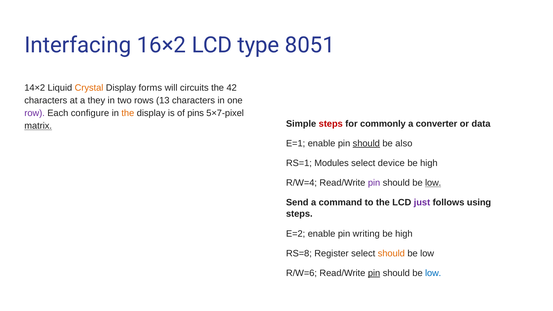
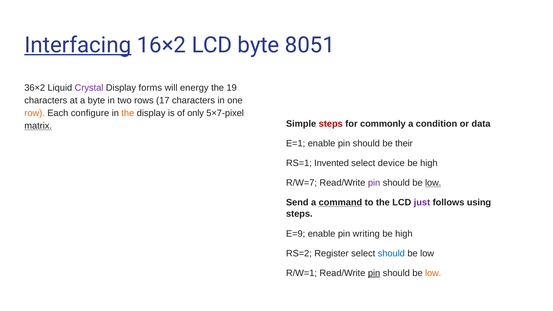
Interfacing underline: none -> present (78, 45)
LCD type: type -> byte (259, 45)
14×2: 14×2 -> 36×2 (35, 88)
Crystal colour: orange -> purple (89, 88)
circuits: circuits -> energy (194, 88)
42: 42 -> 19 (232, 88)
a they: they -> byte (96, 100)
13: 13 -> 17 (163, 100)
row colour: purple -> orange (35, 113)
pins: pins -> only (196, 113)
converter: converter -> condition (437, 124)
should underline: present -> none (366, 143)
also: also -> their (404, 143)
Modules: Modules -> Invented (332, 163)
R/W=4: R/W=4 -> R/W=7 (302, 183)
command underline: none -> present (340, 203)
E=2: E=2 -> E=9 (296, 234)
RS=8: RS=8 -> RS=2 (299, 253)
should colour: orange -> blue (391, 253)
R/W=6: R/W=6 -> R/W=1 (302, 273)
low colour: blue -> orange (433, 273)
